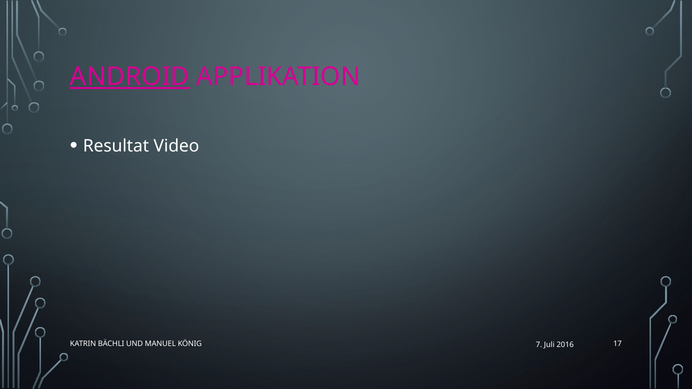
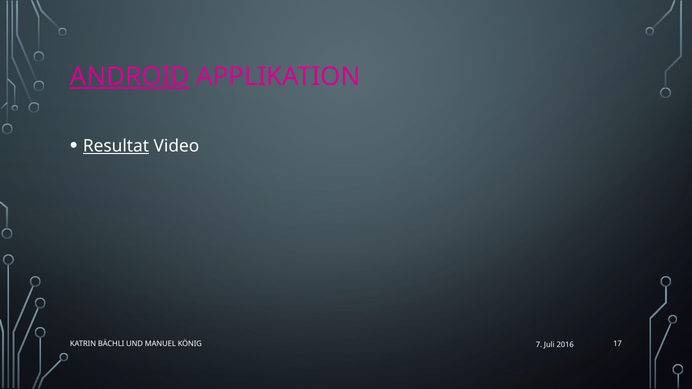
Resultat underline: none -> present (116, 146)
